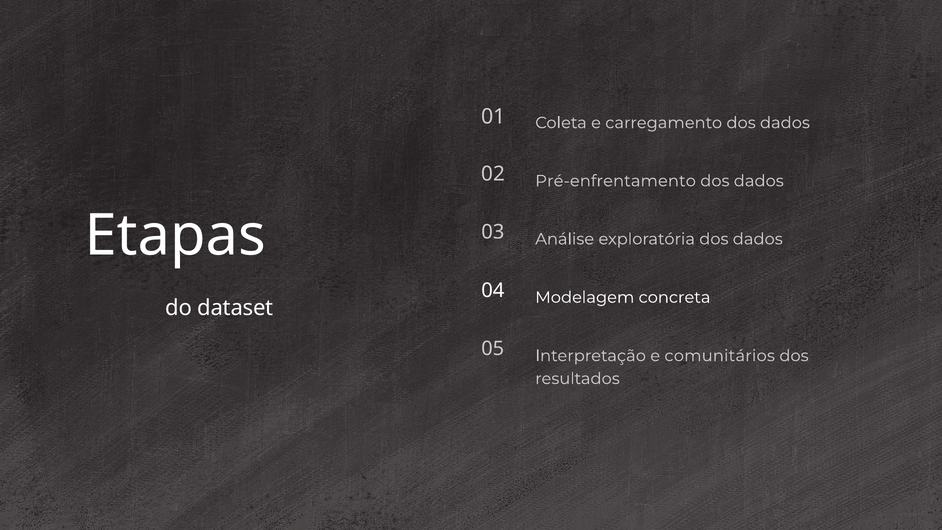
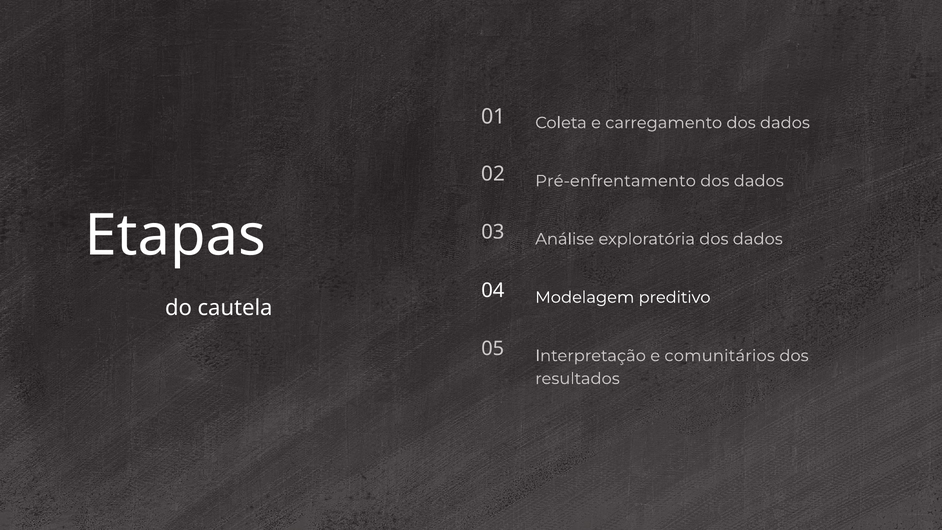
concreta: concreta -> preditivo (675, 297)
dataset: dataset -> cautela (235, 308)
